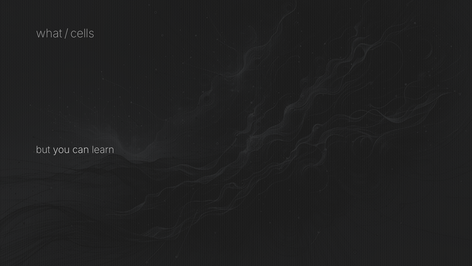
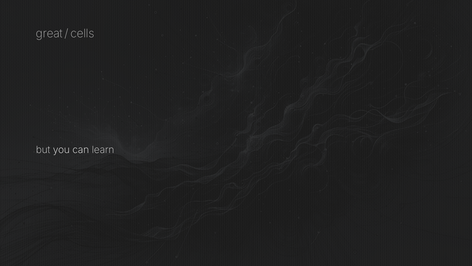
what: what -> great (49, 33)
